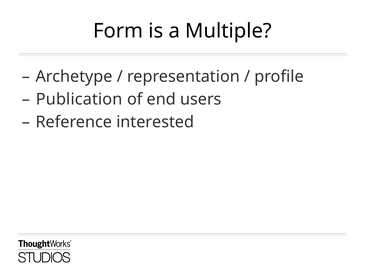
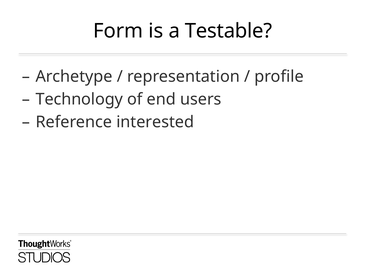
Multiple: Multiple -> Testable (229, 31)
Publication: Publication -> Technology (79, 99)
